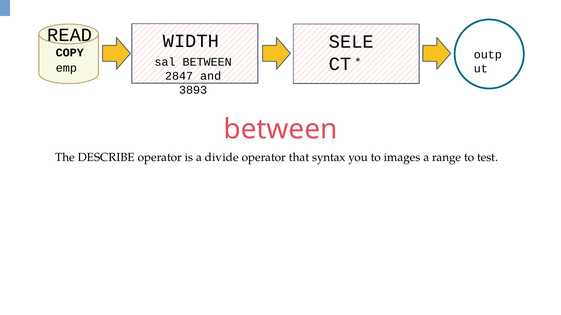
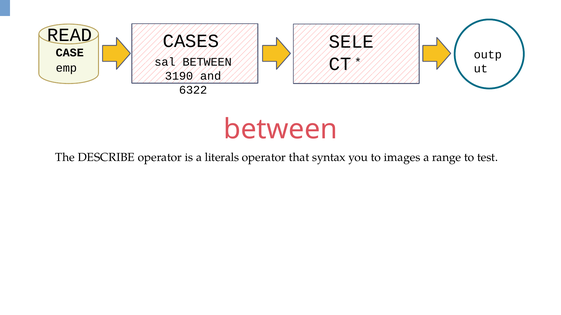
WIDTH: WIDTH -> CASES (191, 41)
COPY: COPY -> CASE (70, 53)
2847: 2847 -> 3190 (179, 76)
3893: 3893 -> 6322 (193, 90)
divide: divide -> literals (222, 158)
